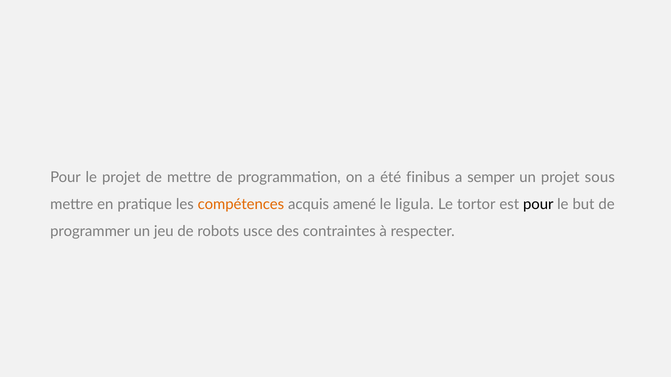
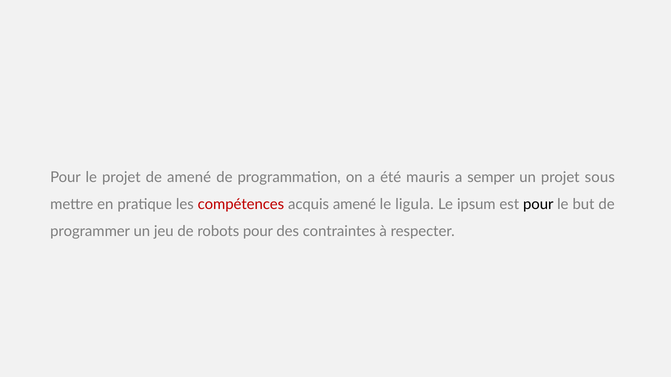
de mettre: mettre -> amené (189, 178)
finibus: finibus -> mauris (428, 178)
compétences colour: orange -> red (241, 205)
tortor: tortor -> ipsum (476, 205)
robots usce: usce -> pour (258, 231)
